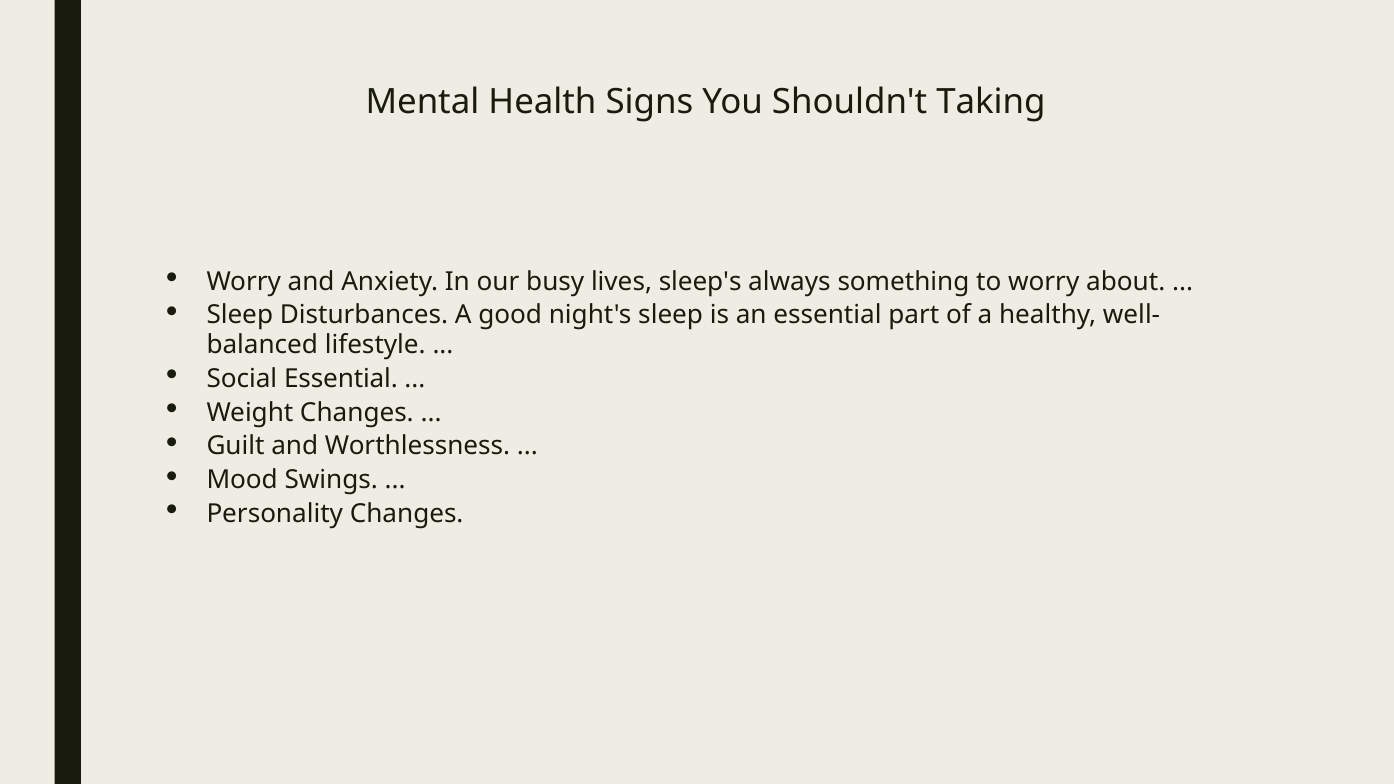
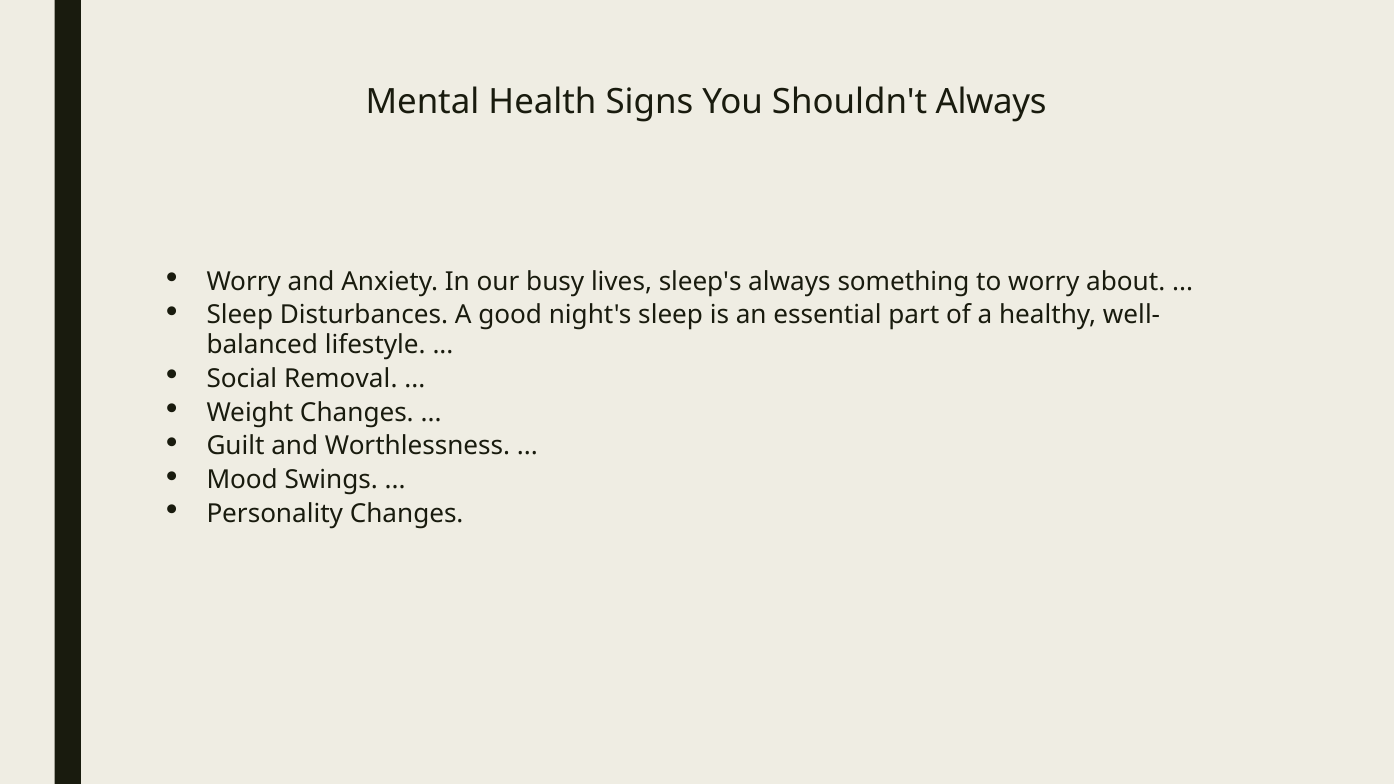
Shouldn't Taking: Taking -> Always (991, 102)
Social Essential: Essential -> Removal (341, 379)
